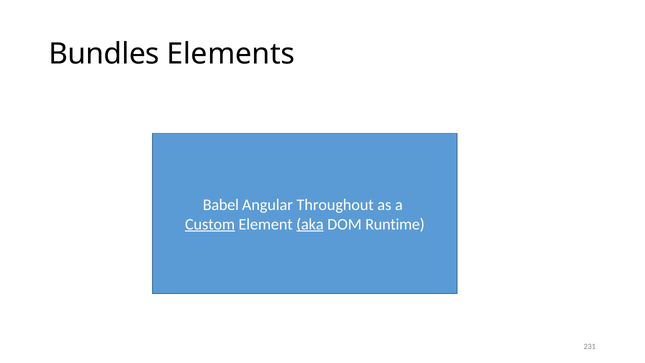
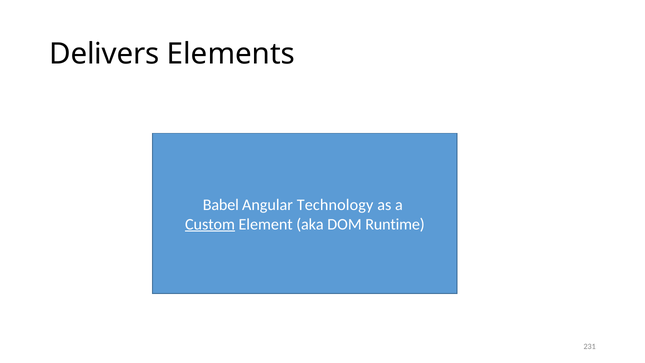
Bundles: Bundles -> Delivers (104, 54)
Throughout: Throughout -> Technology (335, 205)
aka underline: present -> none (310, 224)
